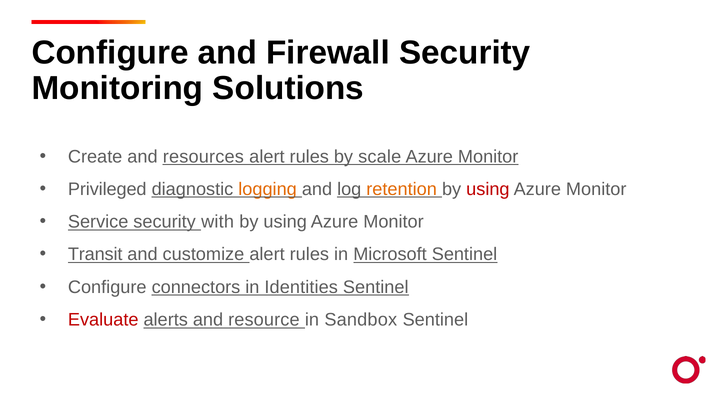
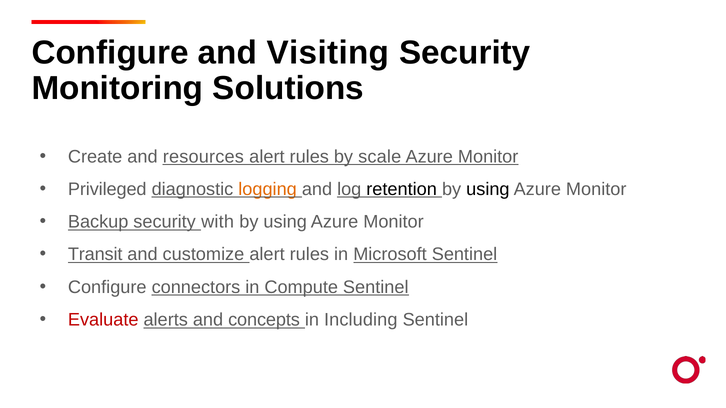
Firewall: Firewall -> Visiting (328, 53)
retention colour: orange -> black (402, 189)
using colour: red -> black (488, 189)
Service: Service -> Backup (98, 222)
Identities: Identities -> Compute (301, 287)
resource: resource -> concepts (264, 320)
Sandbox: Sandbox -> Including (361, 320)
